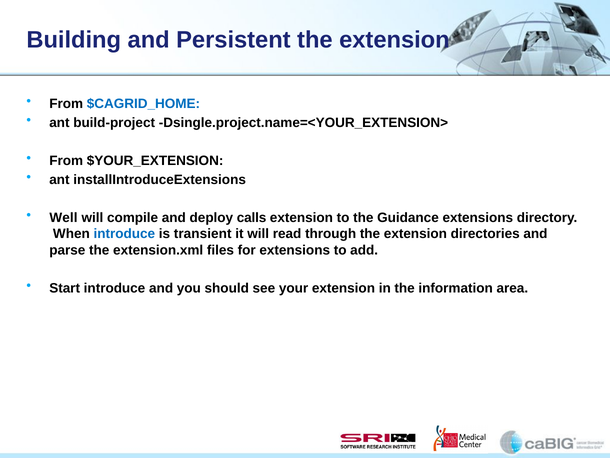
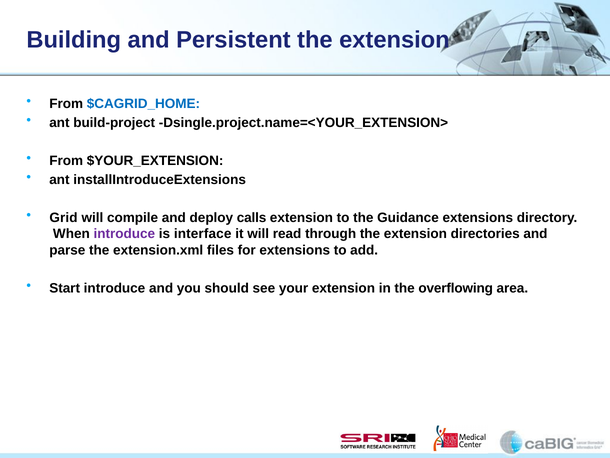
Well: Well -> Grid (64, 217)
introduce colour: blue -> purple (124, 234)
transient: transient -> interface (203, 234)
information: information -> overflowing (456, 288)
